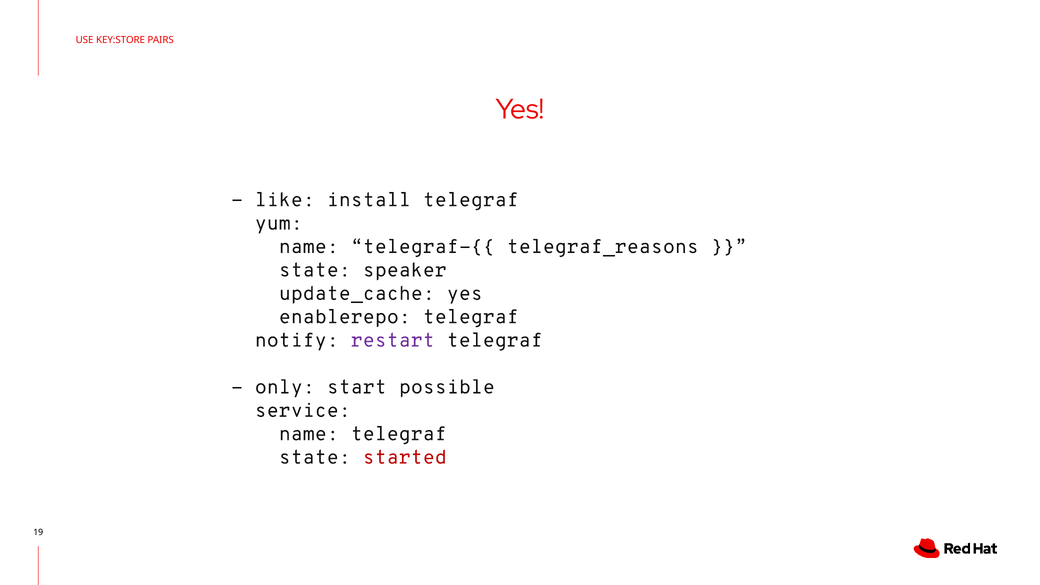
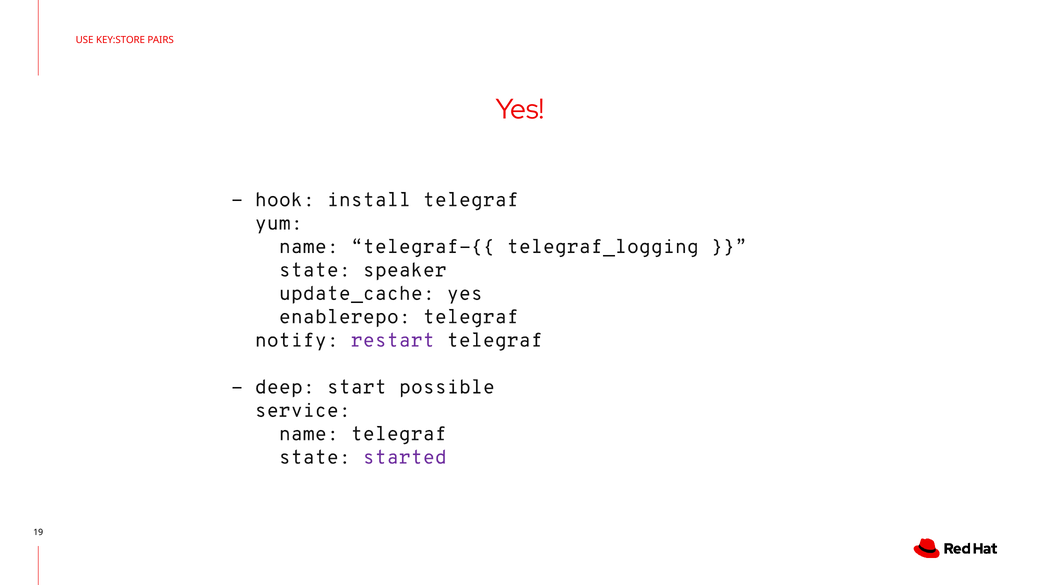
like: like -> hook (285, 200)
telegraf_reasons: telegraf_reasons -> telegraf_logging (603, 247)
only: only -> deep (285, 387)
started colour: red -> purple (405, 457)
